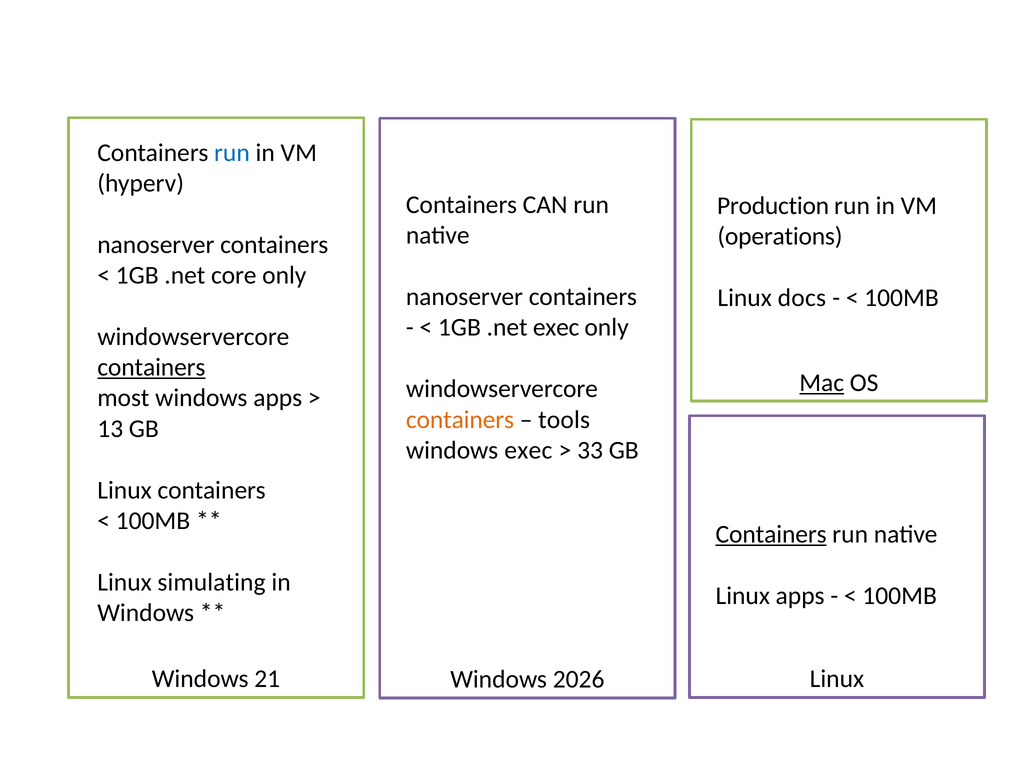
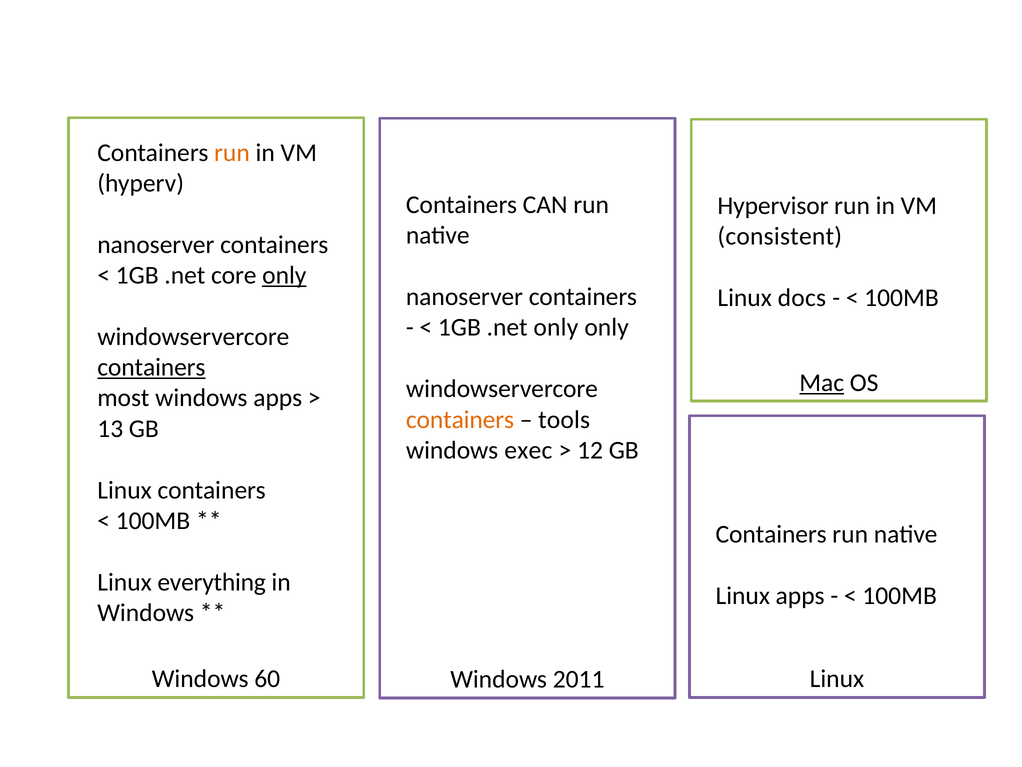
run colour: blue -> orange (232, 153)
Production: Production -> Hypervisor (773, 206)
operations: operations -> consistent (780, 236)
only underline: none -> present (284, 275)
.net exec: exec -> only (556, 327)
33: 33 -> 12 (590, 450)
Containers underline: present -> none (771, 534)
simulating: simulating -> everything (212, 582)
21: 21 -> 60 (267, 679)
2026: 2026 -> 2011 (579, 679)
